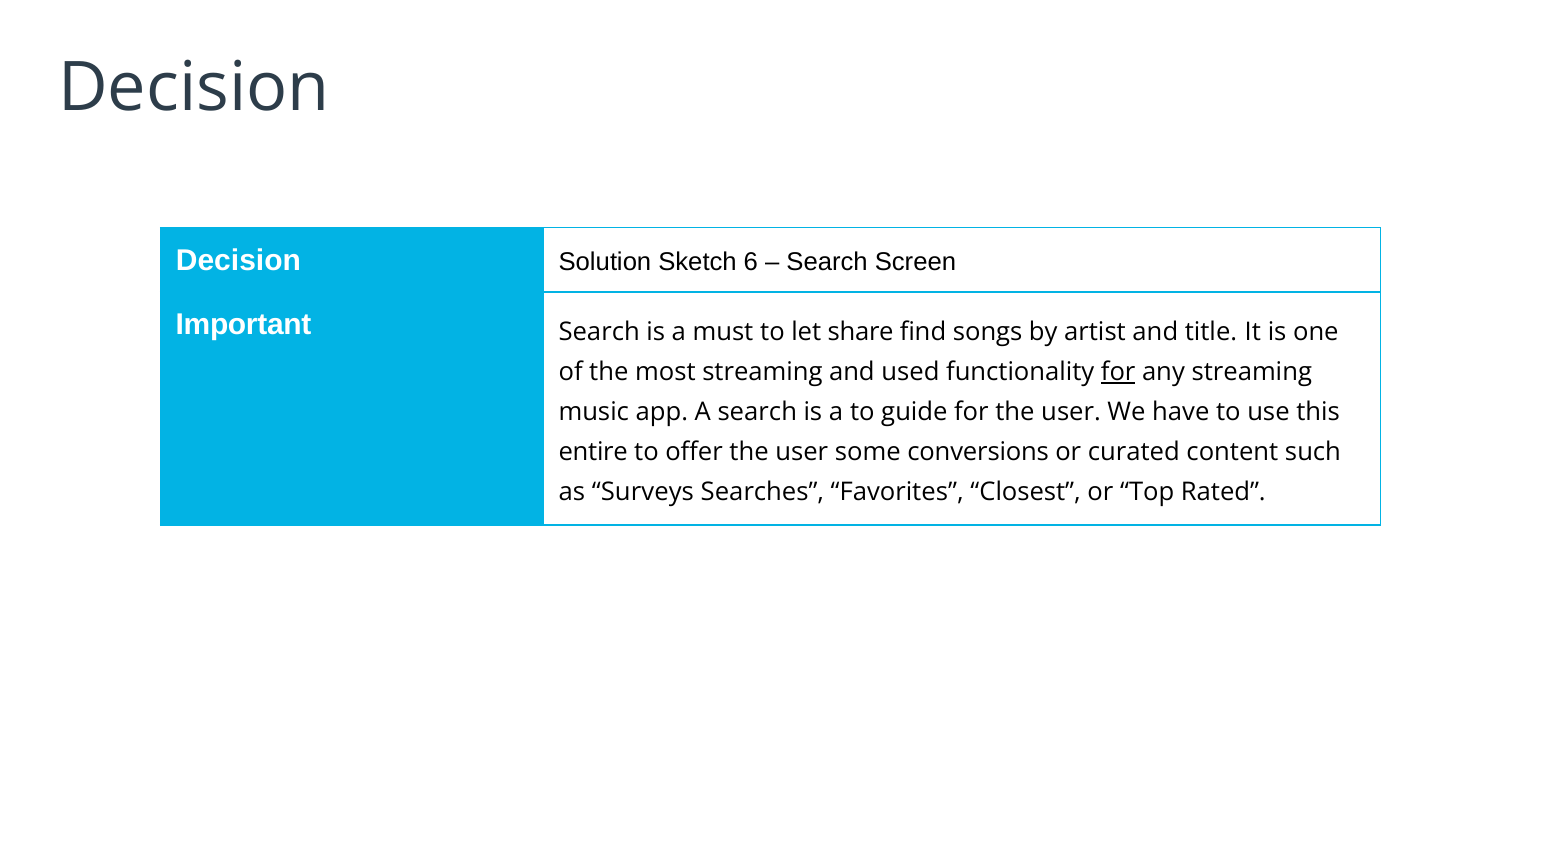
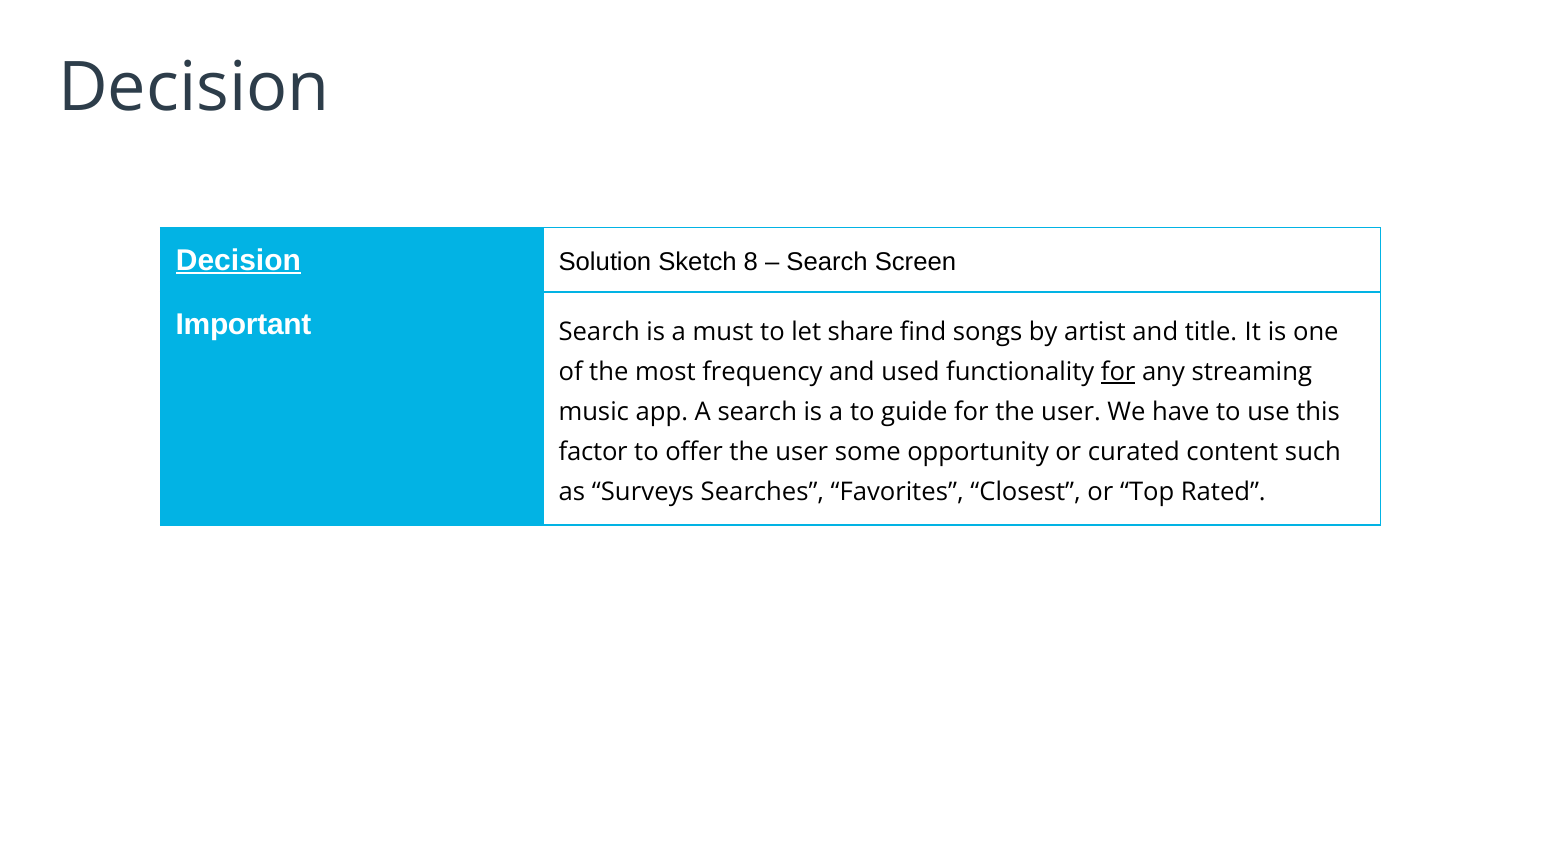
Decision underline: none -> present (238, 260)
6: 6 -> 8 (751, 262)
most streaming: streaming -> frequency (762, 372)
entire: entire -> factor (593, 452)
conversions: conversions -> opportunity (978, 452)
